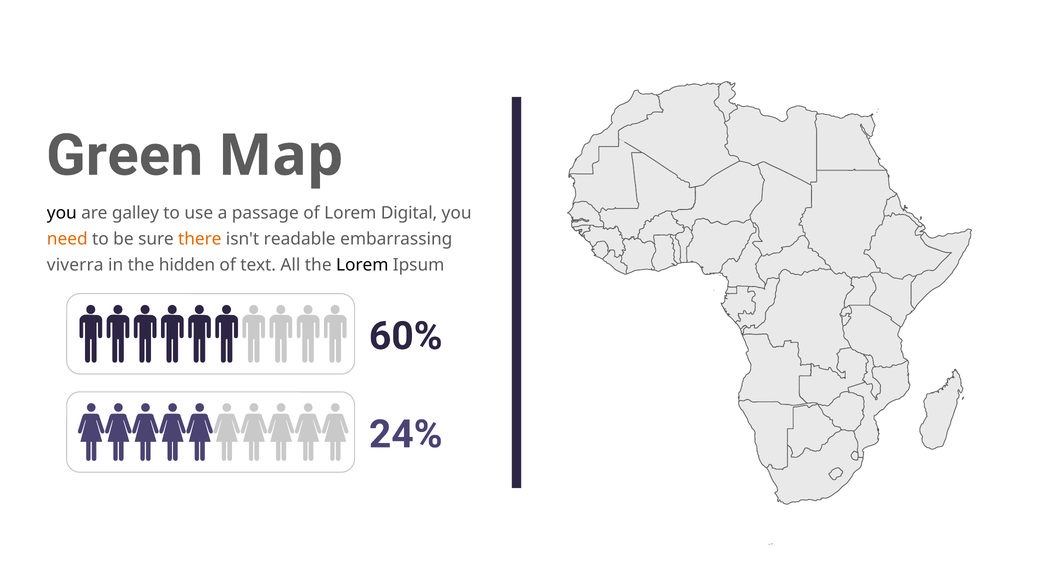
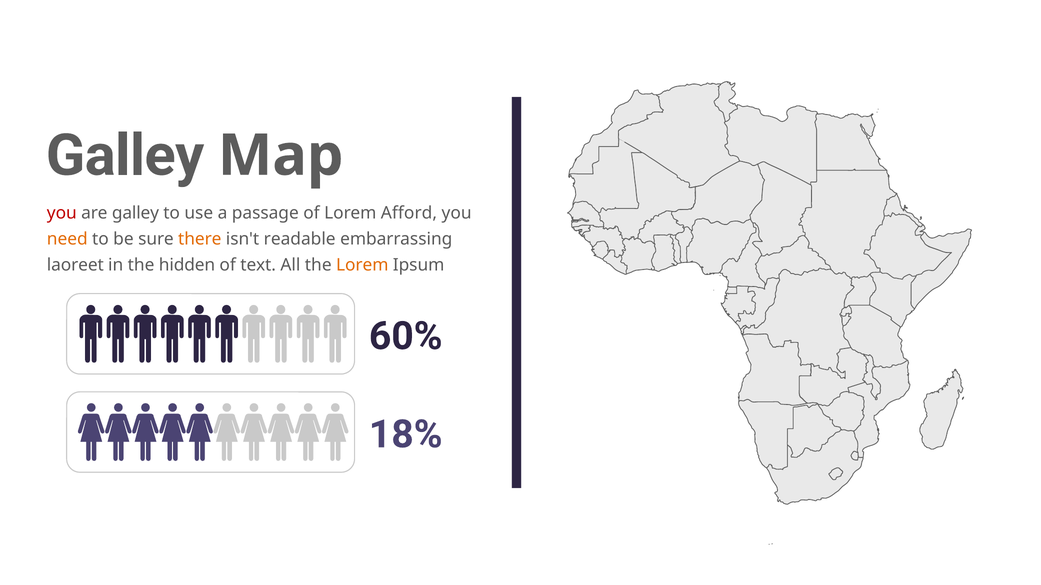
Green: Green -> Galley (125, 156)
you colour: black -> red (62, 213)
Digital: Digital -> Afford (409, 213)
viverra: viverra -> laoreet (75, 265)
Lorem colour: black -> orange (362, 265)
24%: 24% -> 18% (406, 435)
